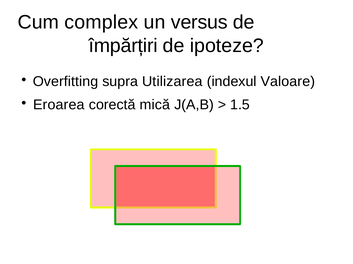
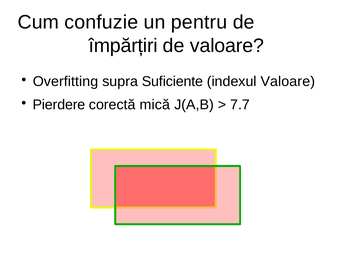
complex: complex -> confuzie (101, 22)
versus: versus -> pentru (199, 22)
de ipoteze: ipoteze -> valoare (227, 46)
Utilizarea: Utilizarea -> Suficiente (172, 82)
Eroarea: Eroarea -> Pierdere (59, 105)
1.5: 1.5 -> 7.7 (240, 105)
